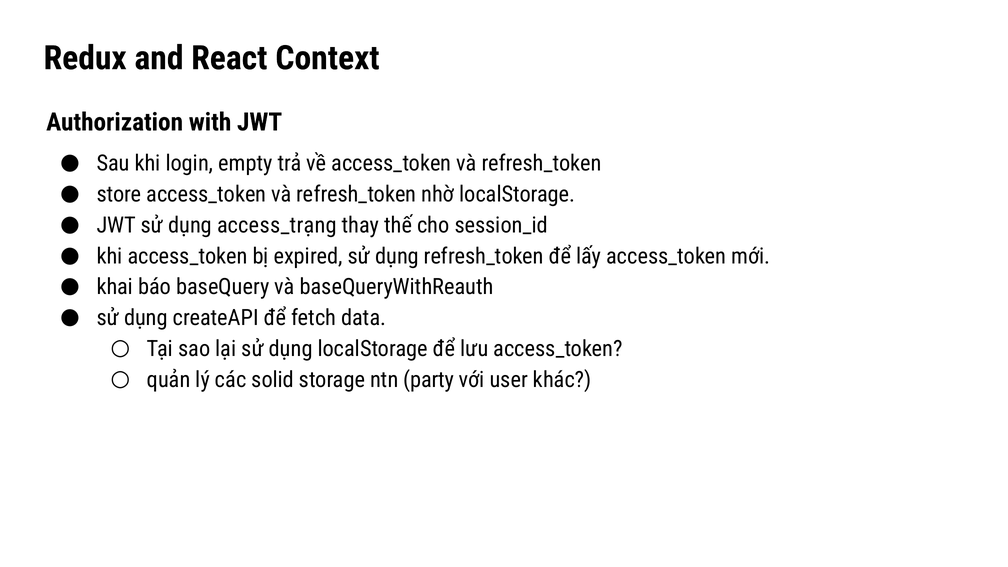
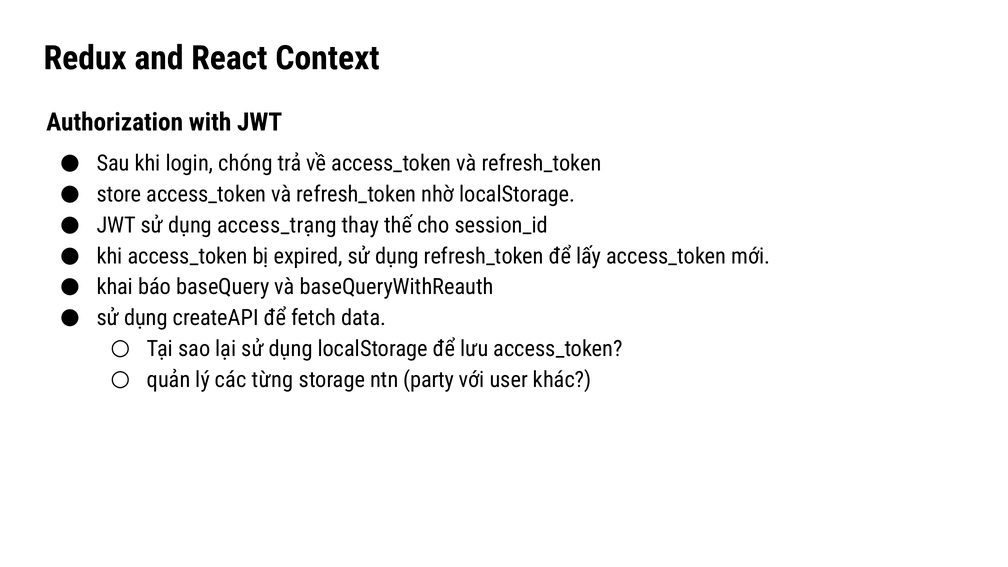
empty: empty -> chóng (246, 164)
solid: solid -> từng (272, 380)
